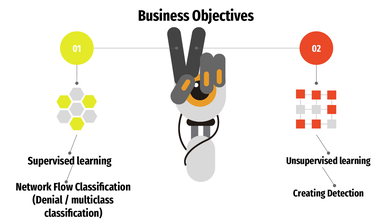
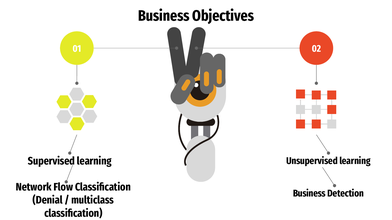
Creating: Creating -> Business (309, 194)
